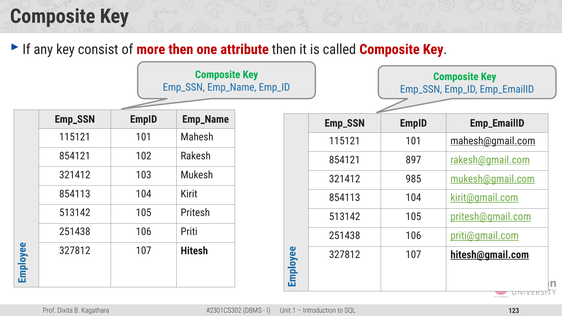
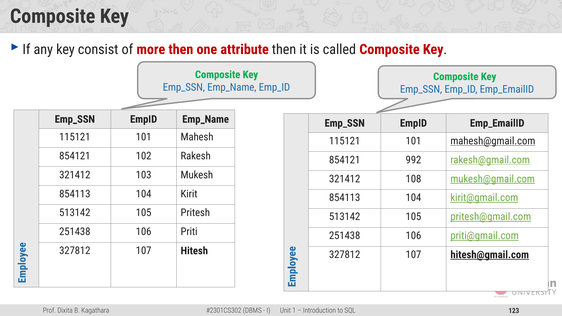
897: 897 -> 992 (413, 160)
985: 985 -> 108 (413, 179)
